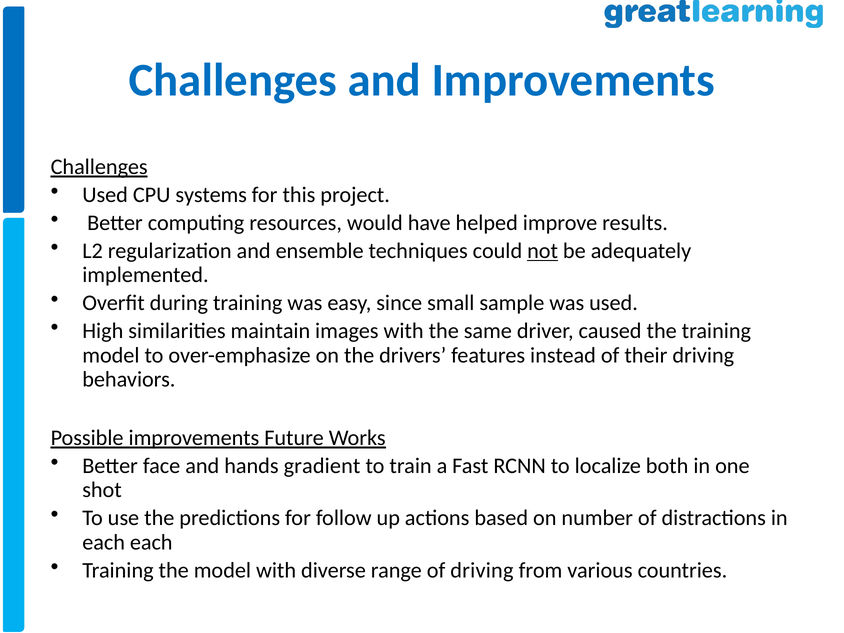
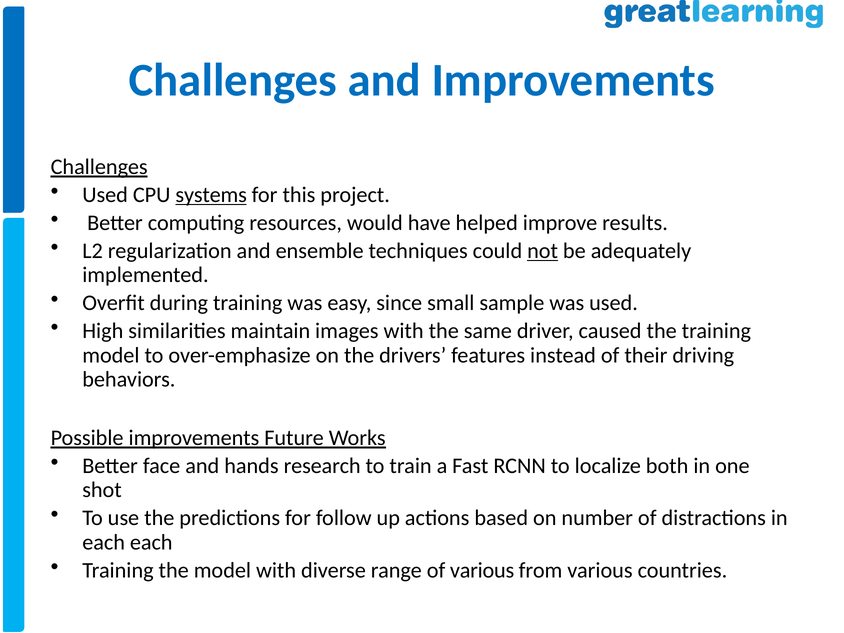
systems underline: none -> present (211, 195)
gradient: gradient -> research (322, 466)
of driving: driving -> various (482, 570)
